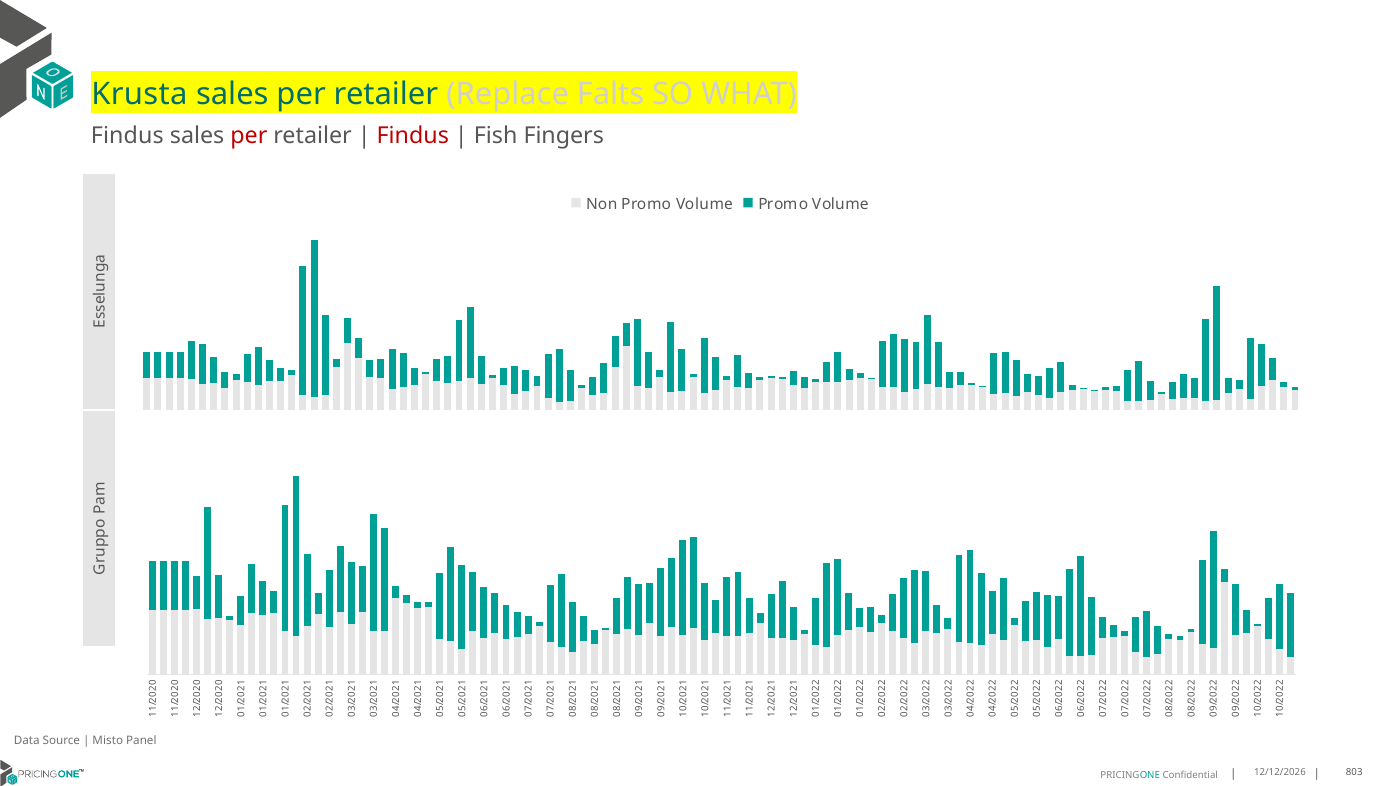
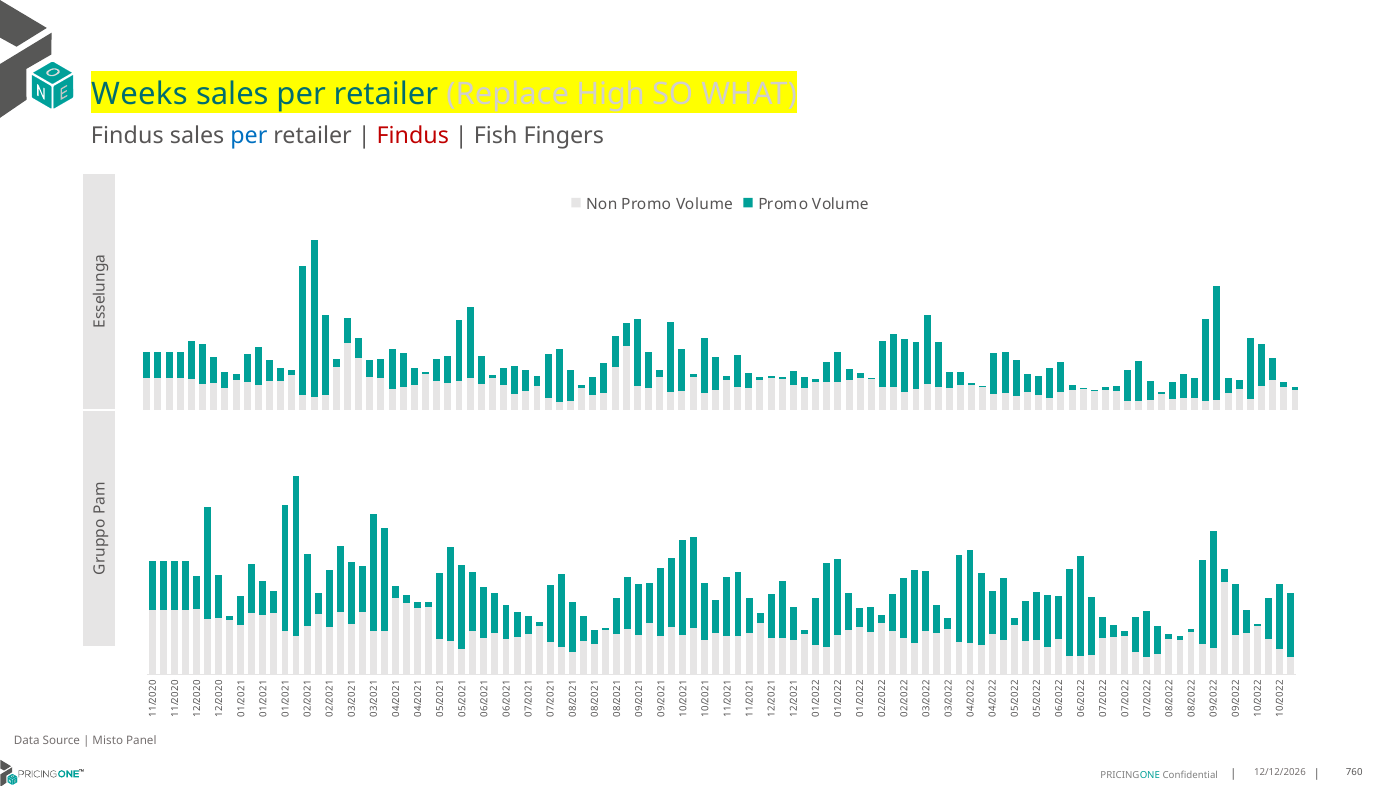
Krusta: Krusta -> Weeks (139, 94)
Falts: Falts -> High (611, 94)
per colour: red -> blue (249, 136)
803: 803 -> 760 (1354, 773)
